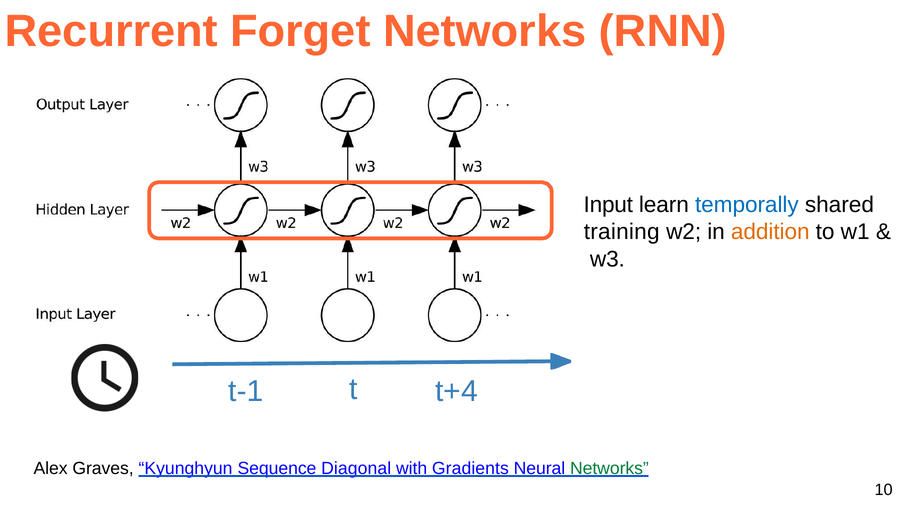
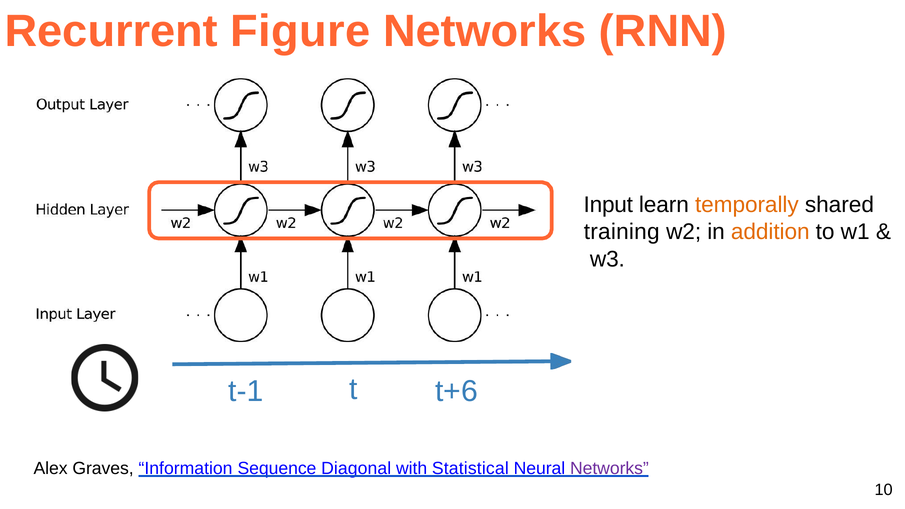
Forget: Forget -> Figure (300, 32)
temporally colour: blue -> orange (747, 205)
t+4: t+4 -> t+6 (457, 391)
Kyunghyun: Kyunghyun -> Information (186, 468)
Gradients: Gradients -> Statistical (470, 468)
Networks colour: green -> purple (609, 468)
